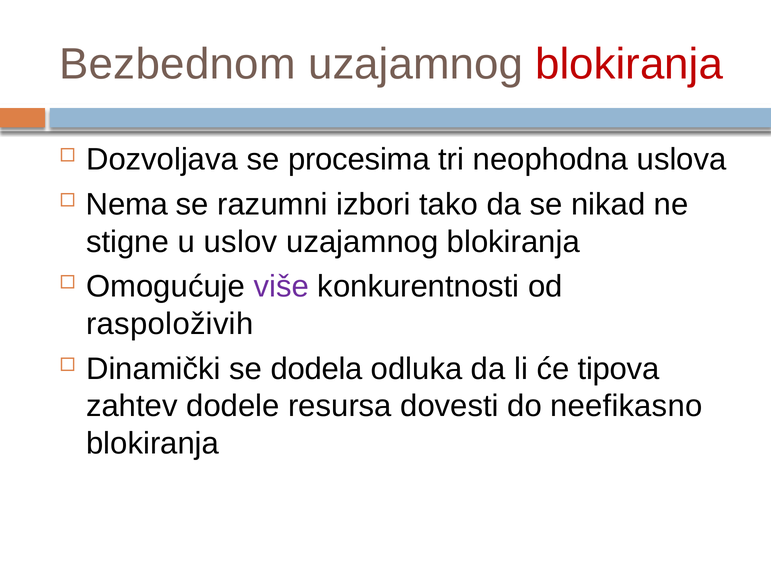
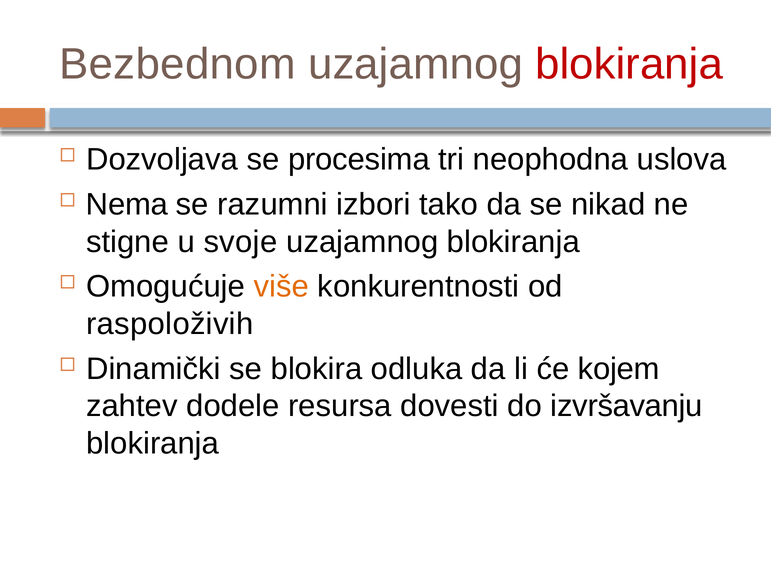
uslov: uslov -> svoje (241, 242)
više colour: purple -> orange (281, 286)
dodela: dodela -> blokira (317, 368)
tipova: tipova -> kojem (619, 368)
neefikasno: neefikasno -> izvršavanju (627, 406)
